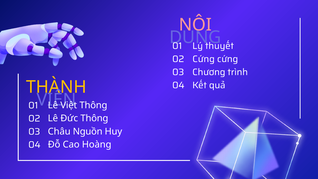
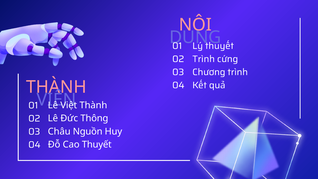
Cứng: Cứng -> Trình (204, 59)
THÀNH colour: yellow -> pink (56, 87)
Thông: Thông -> Thành (93, 105)
Cao Hoàng: Hoàng -> Thuyết (97, 145)
